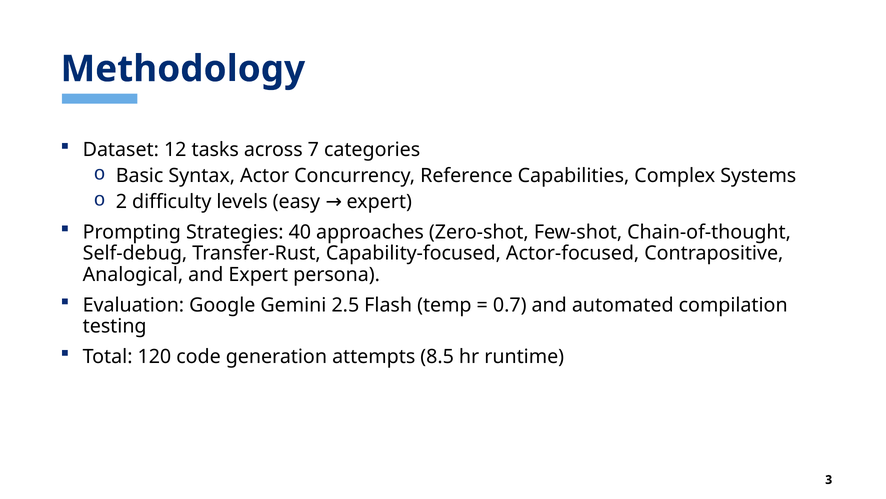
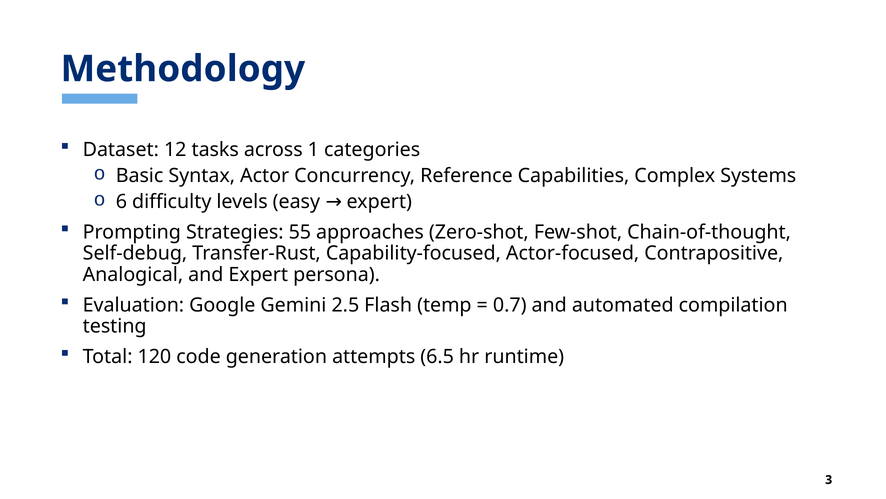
7: 7 -> 1 (313, 150)
2: 2 -> 6 (121, 201)
40: 40 -> 55 (300, 232)
8.5: 8.5 -> 6.5 (437, 356)
